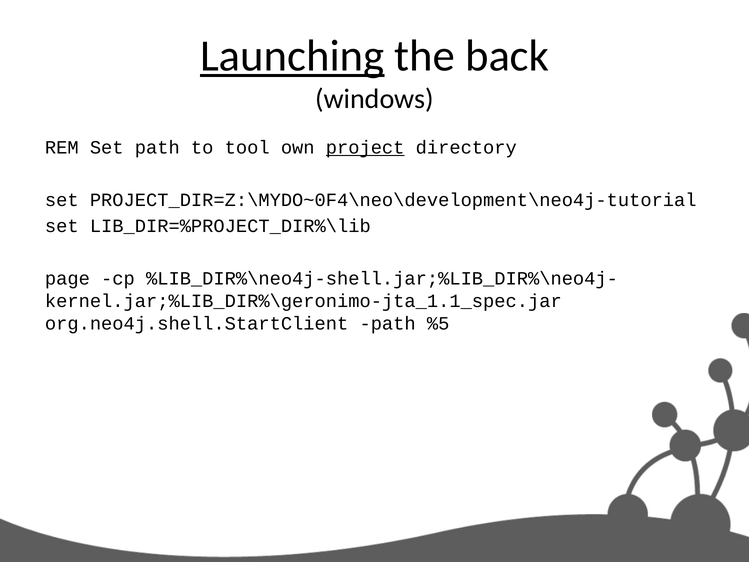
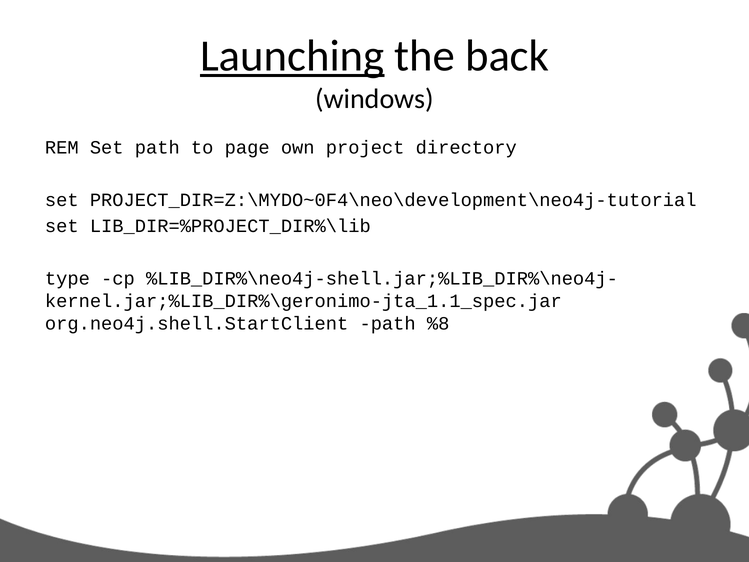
tool: tool -> page (247, 147)
project underline: present -> none (365, 147)
page: page -> type (67, 278)
%5: %5 -> %8 (438, 323)
